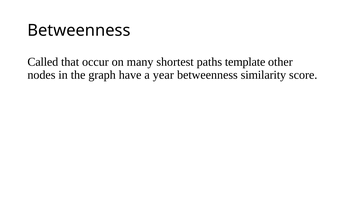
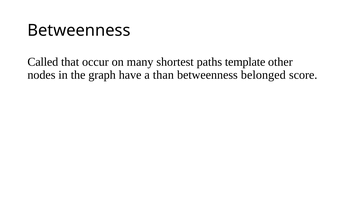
year: year -> than (163, 75)
similarity: similarity -> belonged (263, 75)
